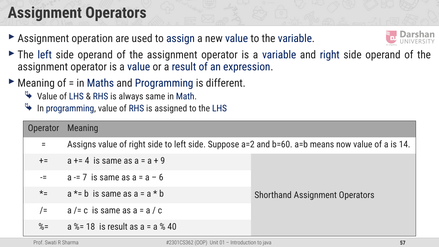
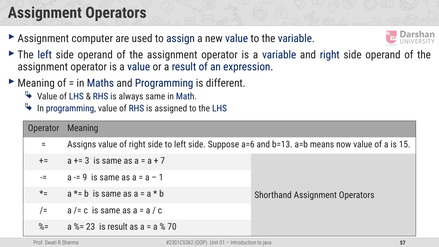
operation: operation -> computer (92, 39)
a=2: a=2 -> a=6 (248, 144)
b=60: b=60 -> b=13 (282, 144)
14: 14 -> 15 (405, 144)
4: 4 -> 3 (87, 161)
9: 9 -> 7 (163, 161)
7: 7 -> 9 (85, 177)
6: 6 -> 1 (161, 177)
18: 18 -> 23 (91, 227)
40: 40 -> 70 (172, 227)
